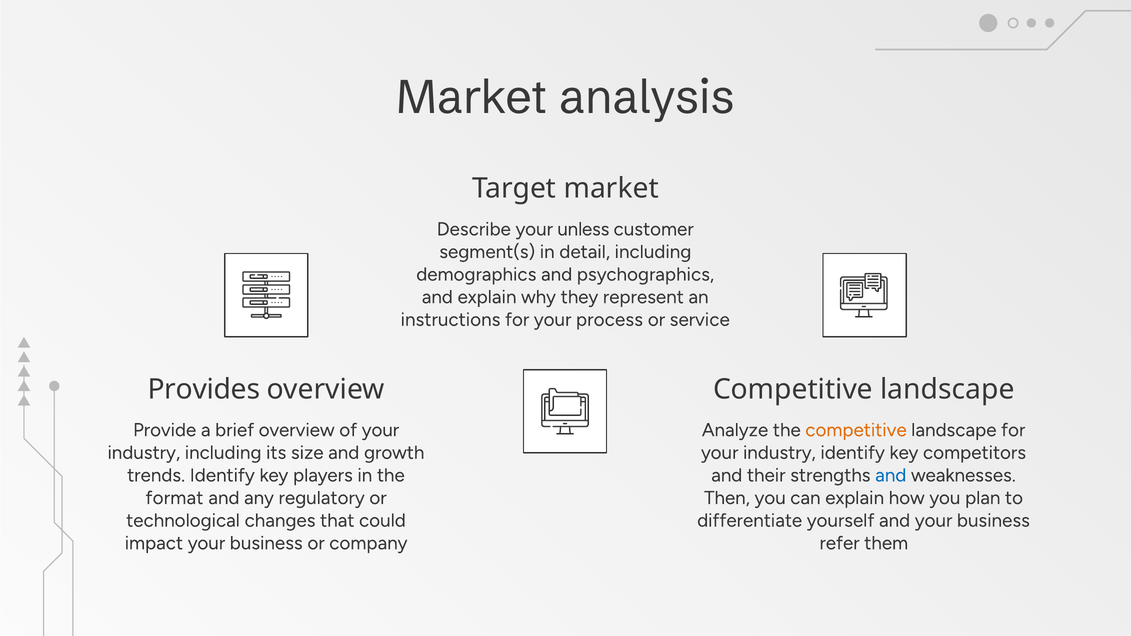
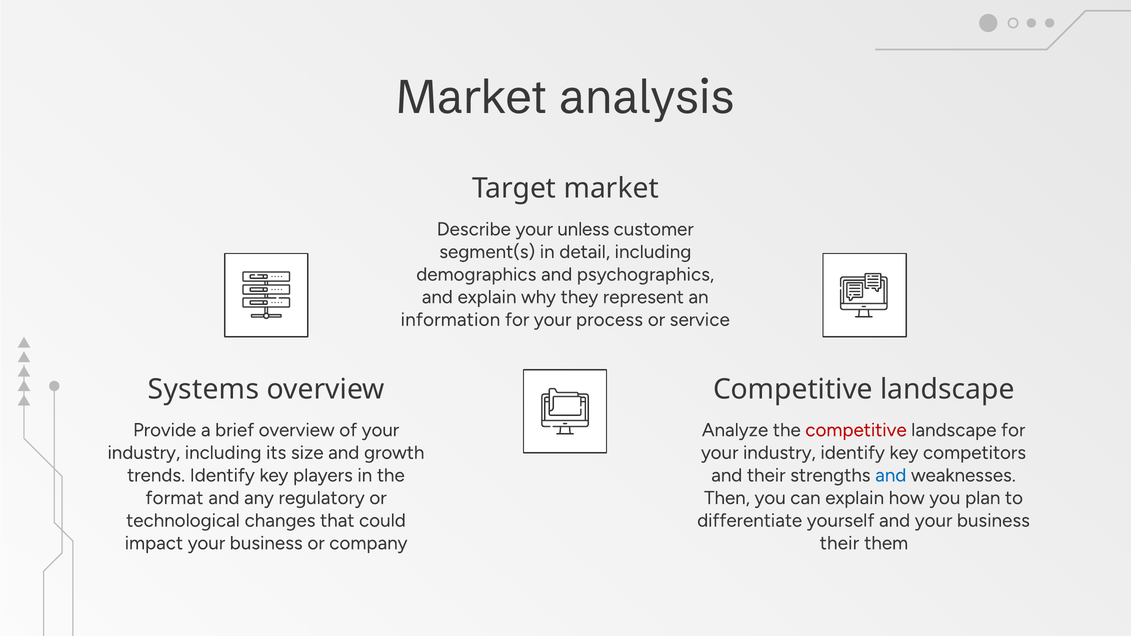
instructions: instructions -> information (450, 320)
Provides: Provides -> Systems (204, 389)
competitive colour: orange -> red (856, 430)
refer: refer -> their (839, 543)
